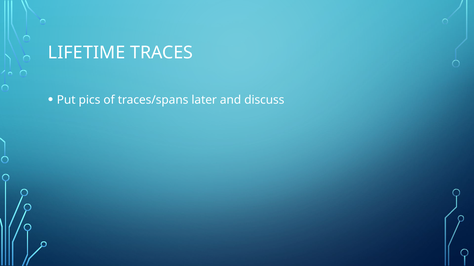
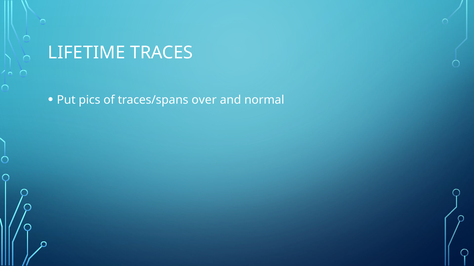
later: later -> over (204, 100)
discuss: discuss -> normal (264, 100)
